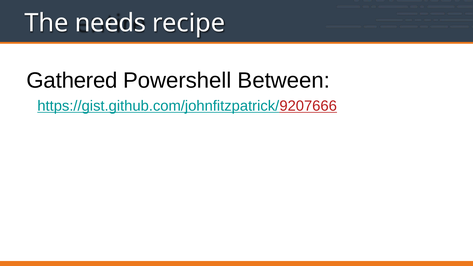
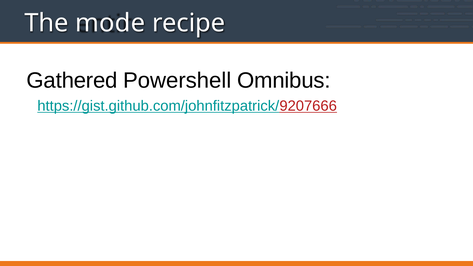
needs: needs -> mode (110, 23)
Between: Between -> Omnibus (284, 80)
